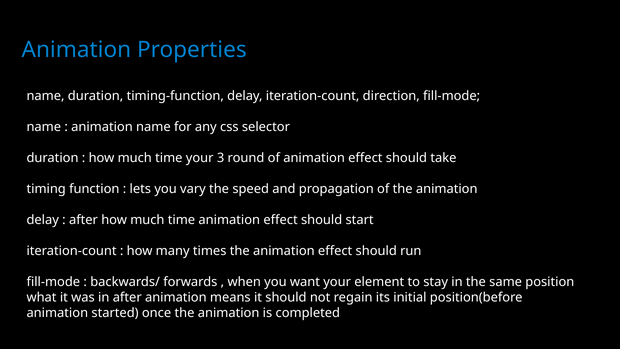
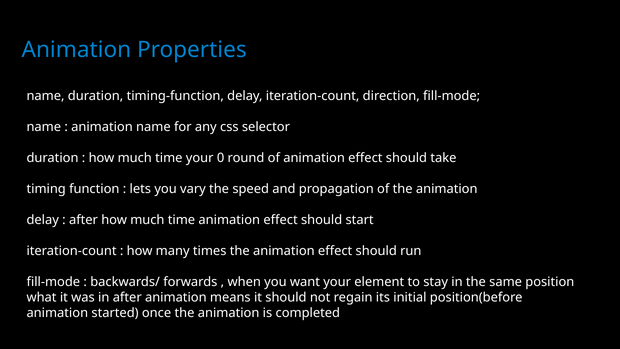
3: 3 -> 0 (221, 158)
